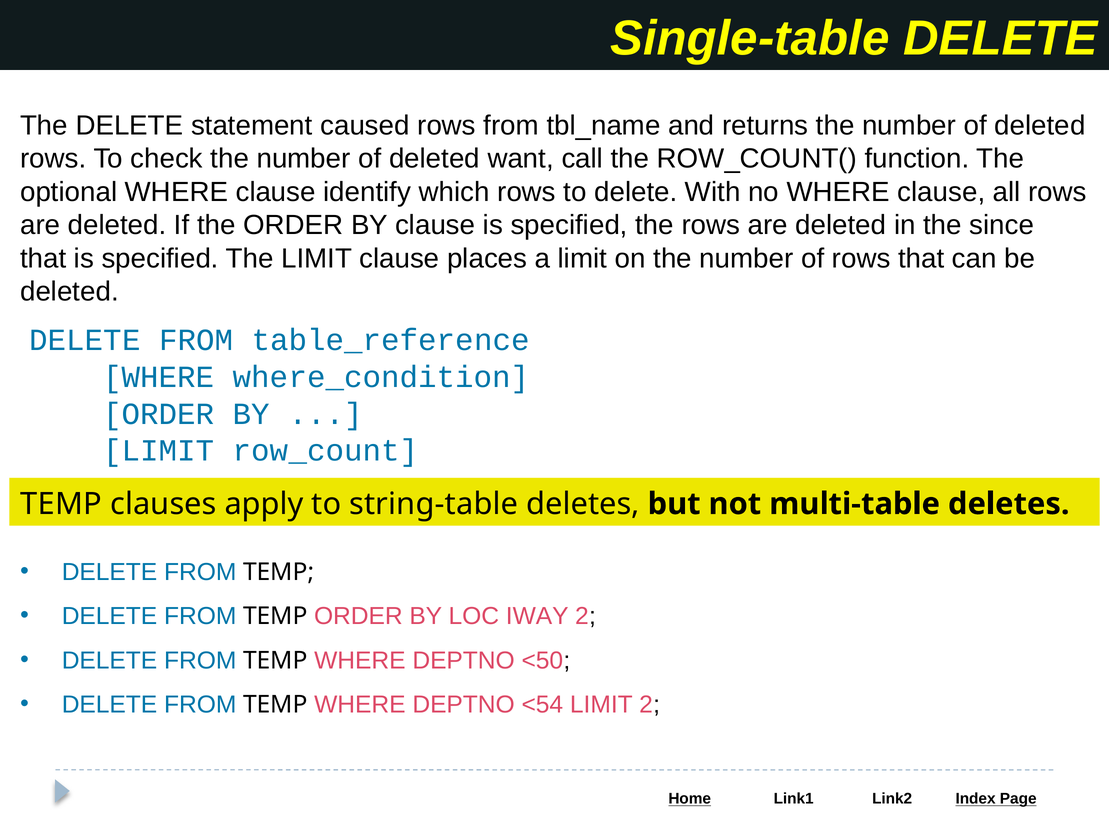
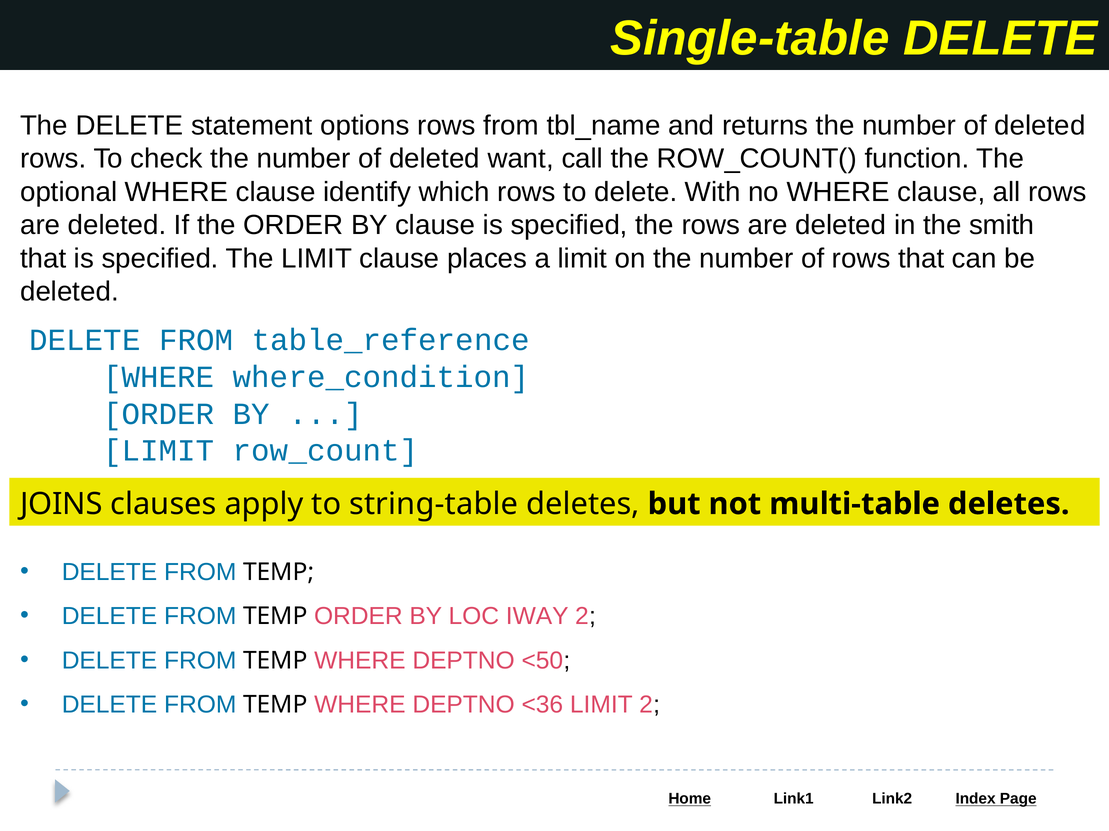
caused: caused -> options (365, 126)
since: since -> smith (1002, 225)
TEMP: TEMP -> JOINS (61, 504)
<54: <54 -> <36 (542, 705)
